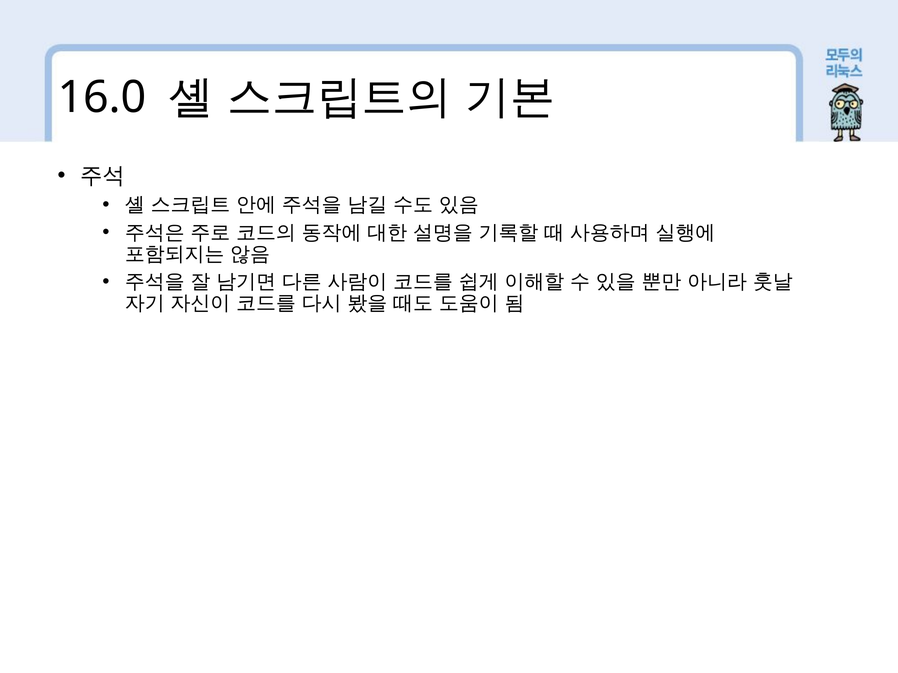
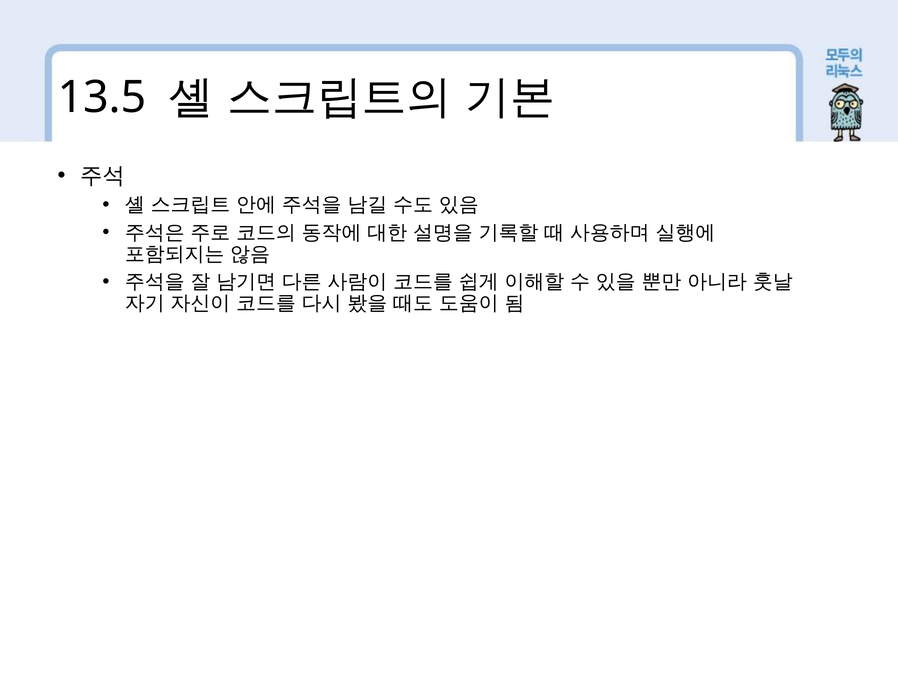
16.0: 16.0 -> 13.5 (102, 98)
